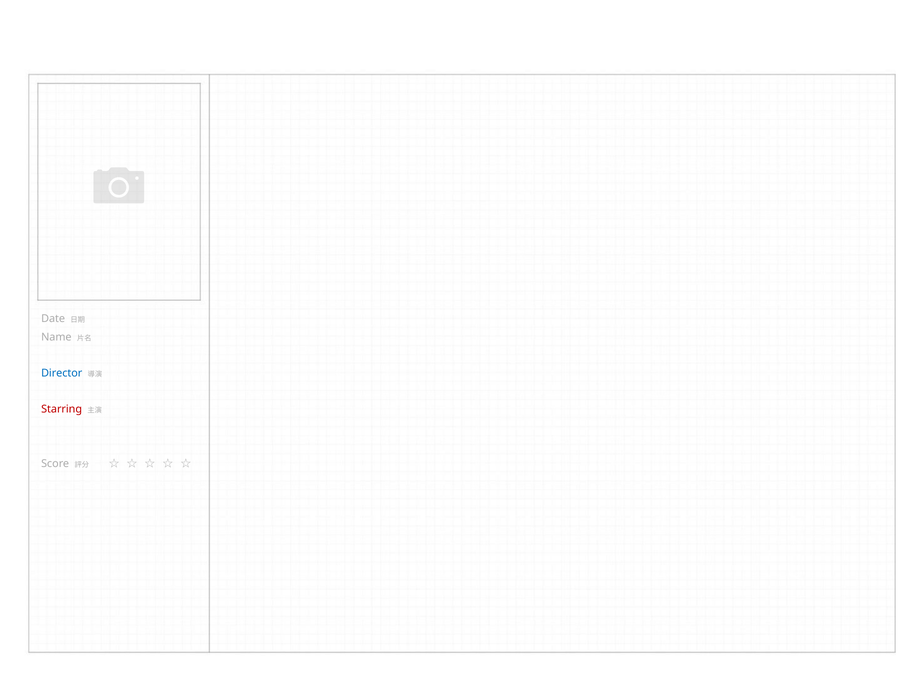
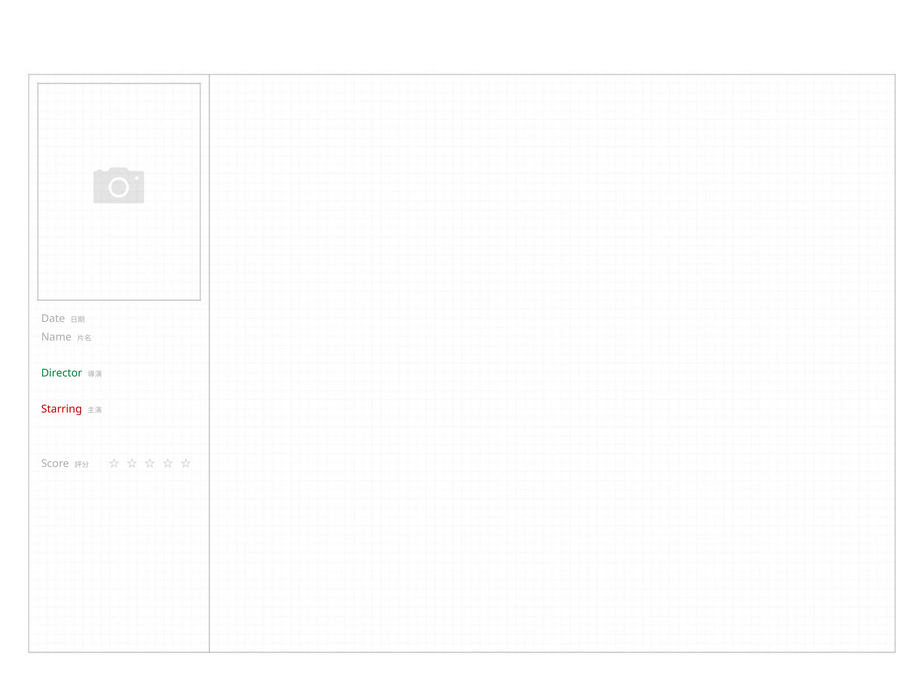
Director colour: blue -> green (62, 373)
